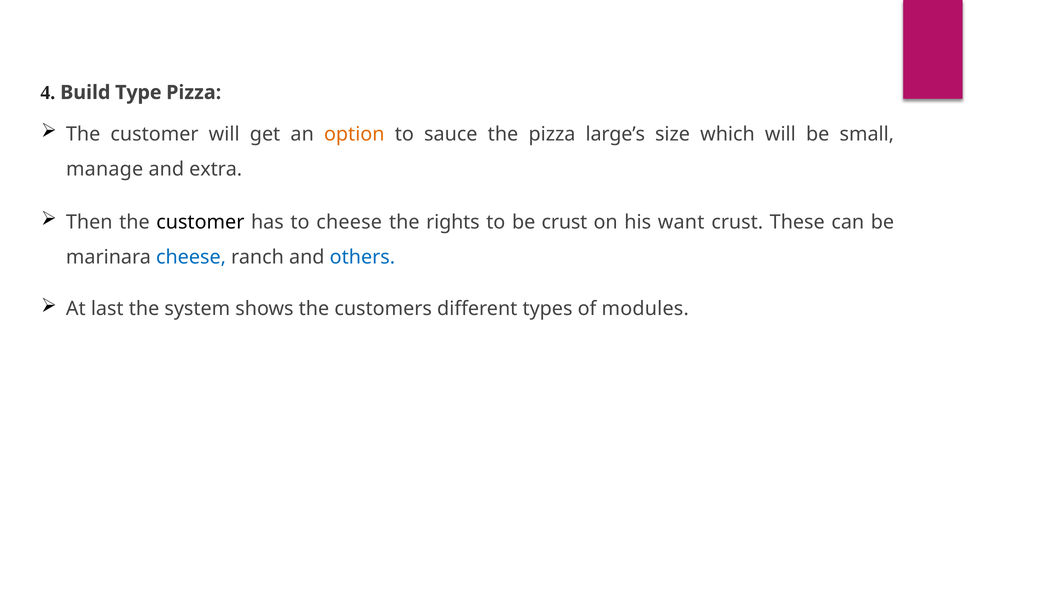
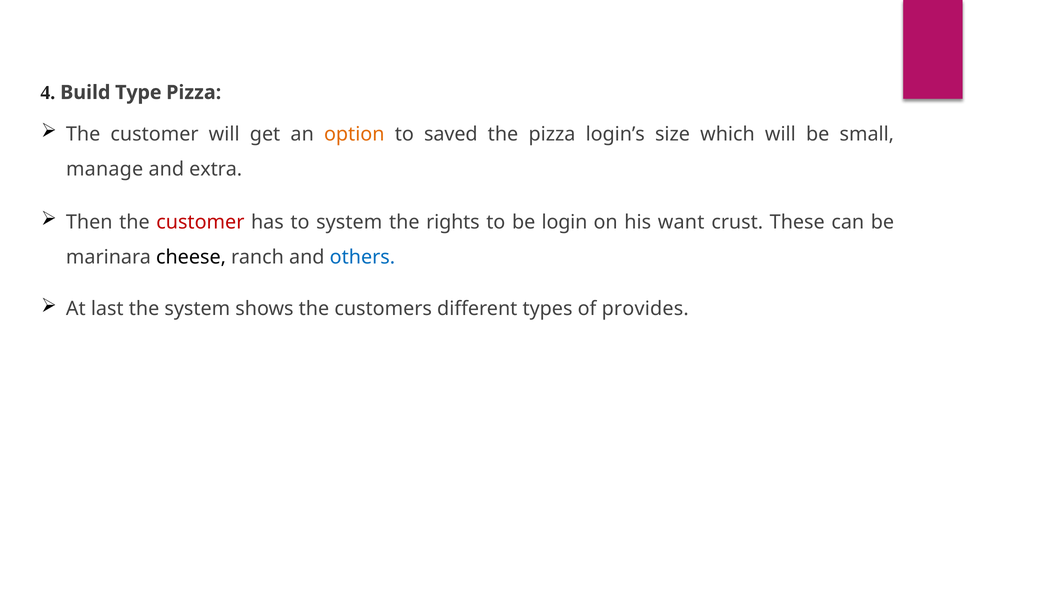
sauce: sauce -> saved (451, 134)
large’s: large’s -> login’s (615, 134)
customer colour: black -> red (200, 222)
to cheese: cheese -> system (349, 222)
be crust: crust -> login (564, 222)
cheese colour: blue -> black (191, 258)
modules: modules -> provides (645, 309)
